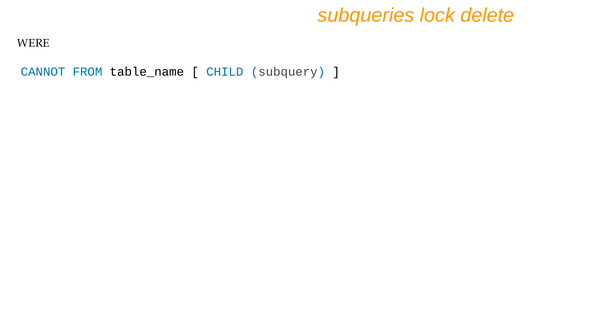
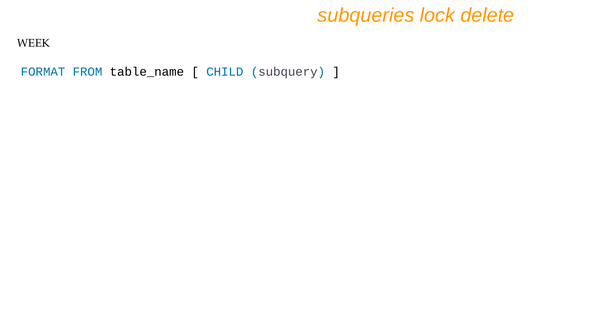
WERE: WERE -> WEEK (34, 43)
CANNOT: CANNOT -> FORMAT (43, 72)
